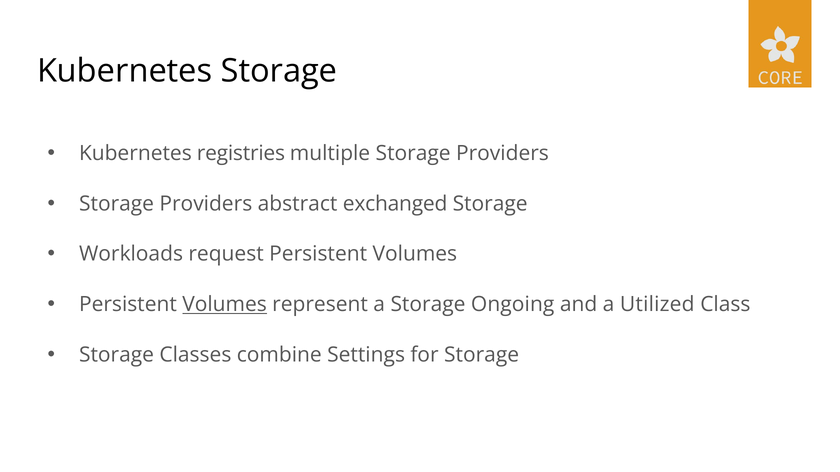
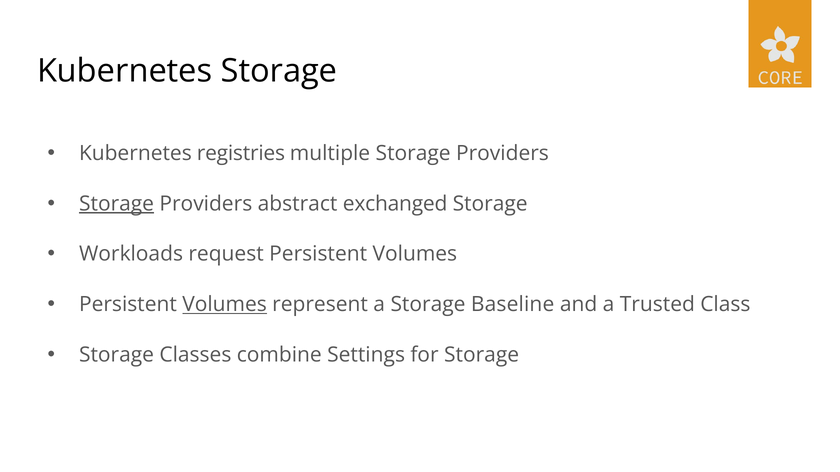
Storage underline: none -> present (117, 204)
Ongoing: Ongoing -> Baseline (513, 305)
Utilized: Utilized -> Trusted (657, 305)
